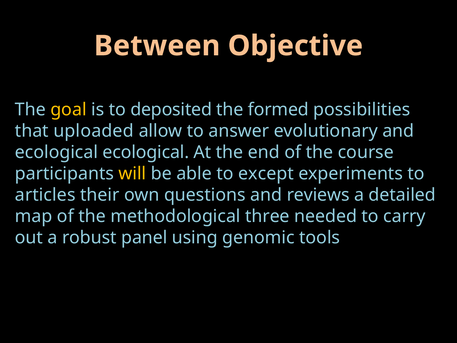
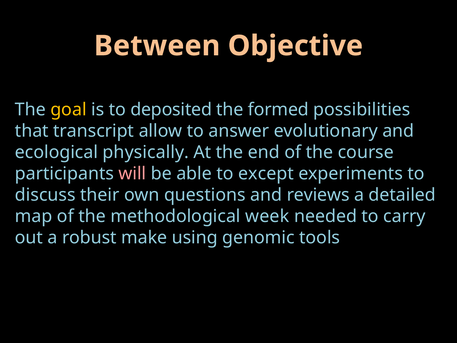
uploaded: uploaded -> transcript (94, 131)
ecological ecological: ecological -> physically (146, 152)
will colour: yellow -> pink (132, 173)
articles: articles -> discuss (45, 195)
three: three -> week (267, 216)
panel: panel -> make (144, 237)
